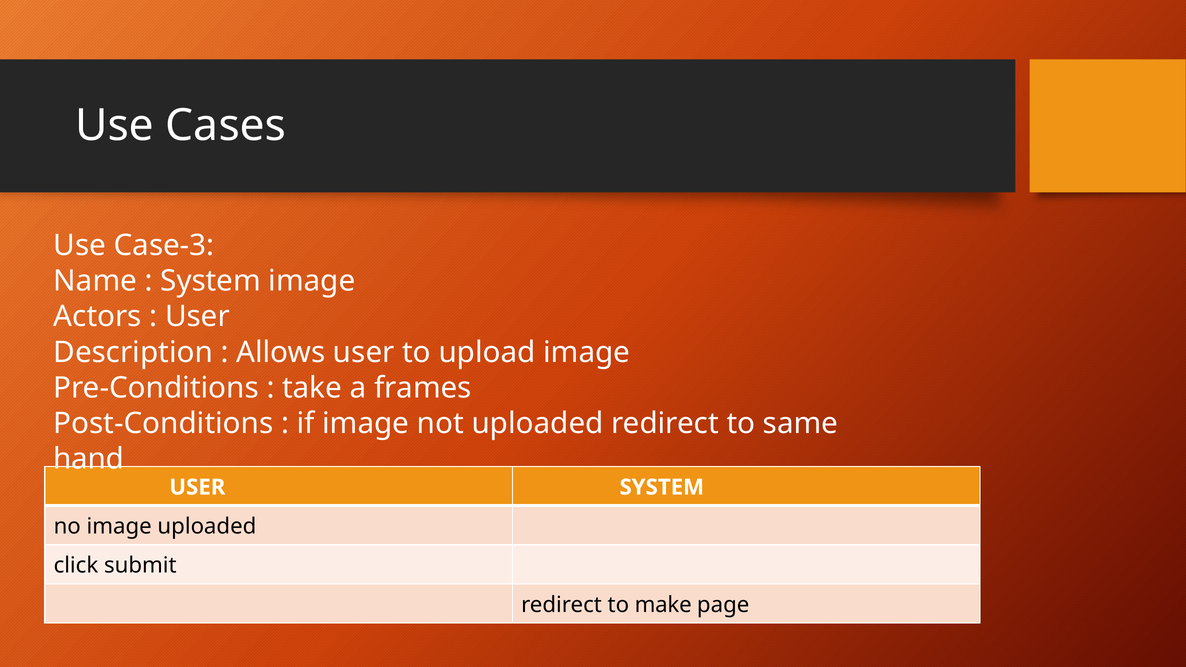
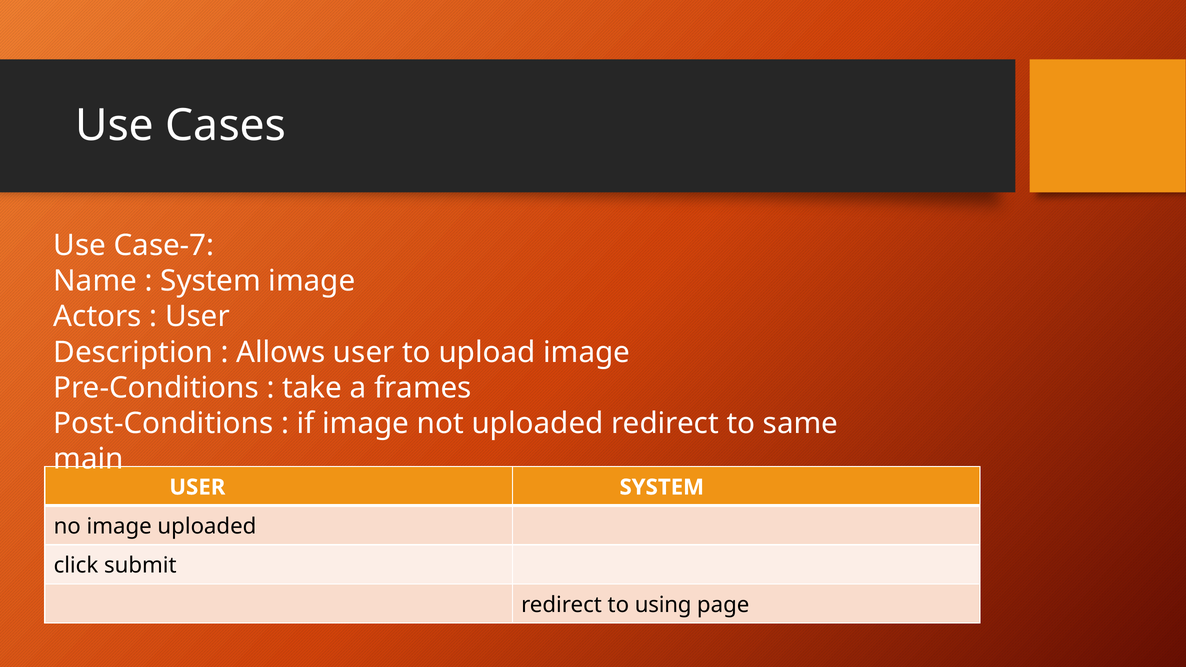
Case-3: Case-3 -> Case-7 (164, 246)
hand: hand -> main (88, 459)
make: make -> using (663, 605)
